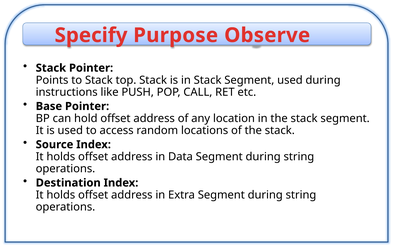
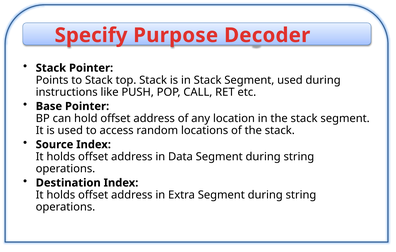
Observe: Observe -> Decoder (267, 35)
